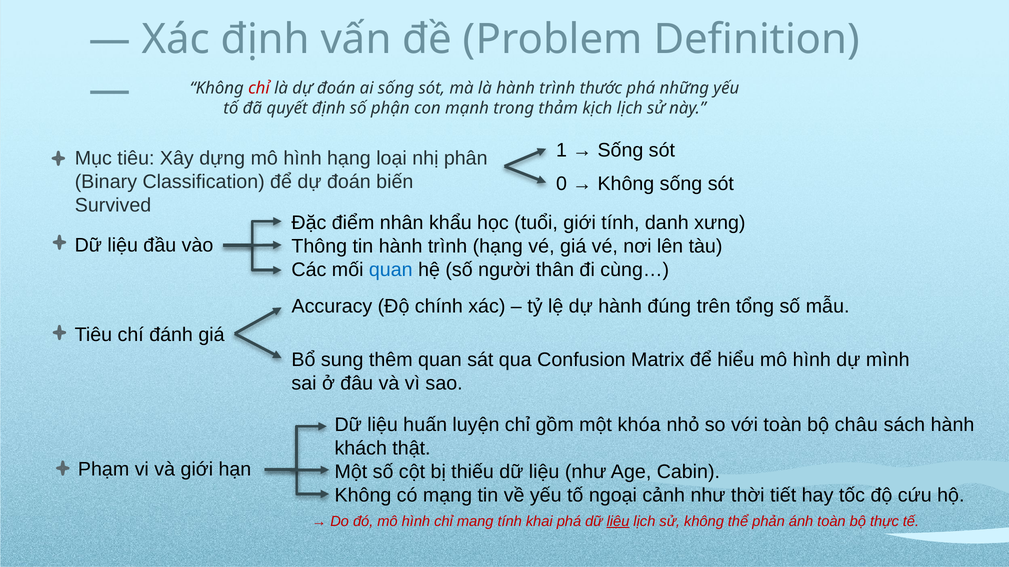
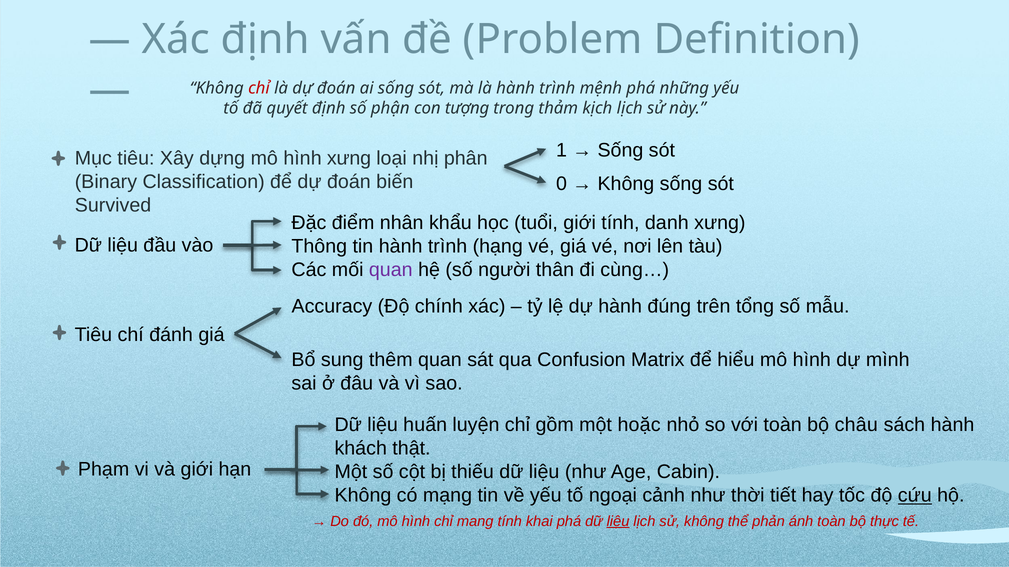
thước: thước -> mệnh (601, 88)
mạnh: mạnh -> tượng (467, 108)
hình hạng: hạng -> xưng (349, 158)
quan colour: blue -> purple (391, 270)
khóa: khóa -> hoặc (639, 425)
cứu underline: none -> present (915, 496)
